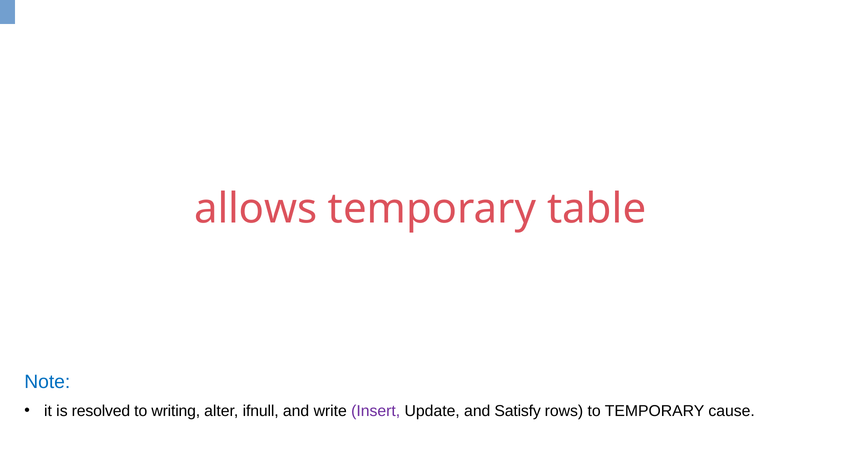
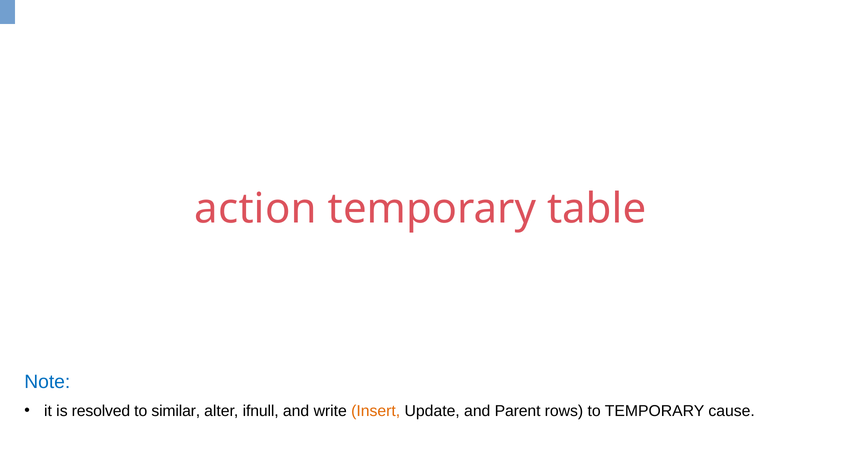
allows: allows -> action (256, 209)
writing: writing -> similar (176, 411)
Insert colour: purple -> orange (376, 411)
Satisfy: Satisfy -> Parent (518, 411)
